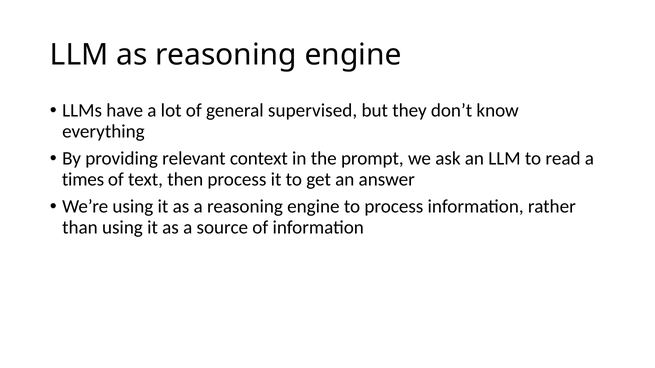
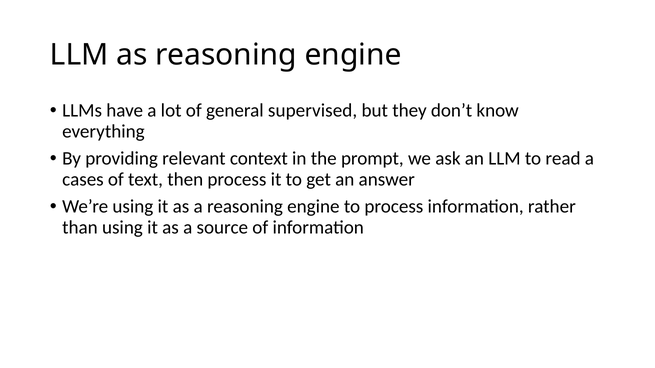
times: times -> cases (83, 179)
